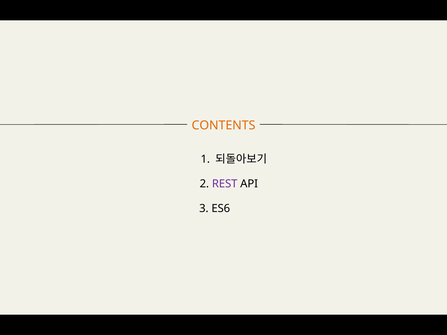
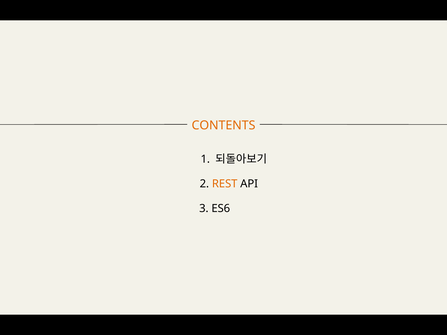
REST colour: purple -> orange (225, 184)
